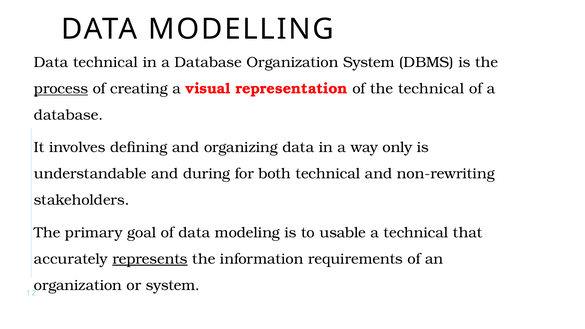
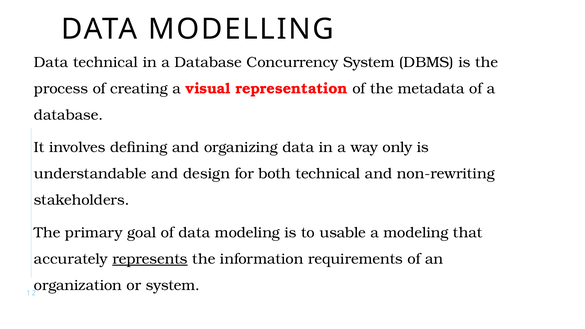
Database Organization: Organization -> Concurrency (292, 62)
process underline: present -> none (61, 89)
the technical: technical -> metadata (431, 89)
during: during -> design (207, 174)
a technical: technical -> modeling (416, 233)
